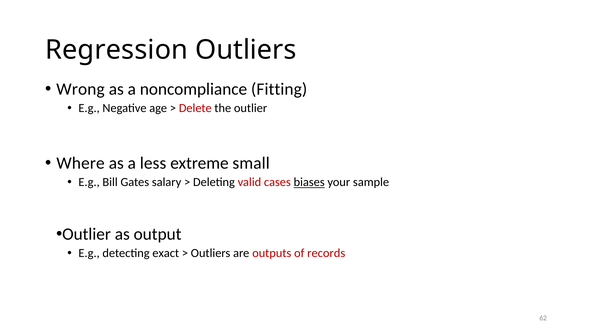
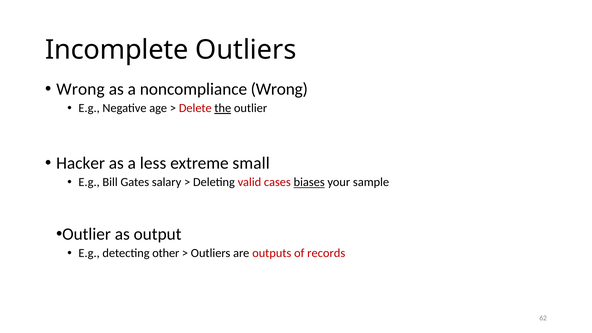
Regression: Regression -> Incomplete (117, 50)
noncompliance Fitting: Fitting -> Wrong (279, 89)
the underline: none -> present (223, 108)
Where: Where -> Hacker (81, 163)
exact: exact -> other (166, 253)
